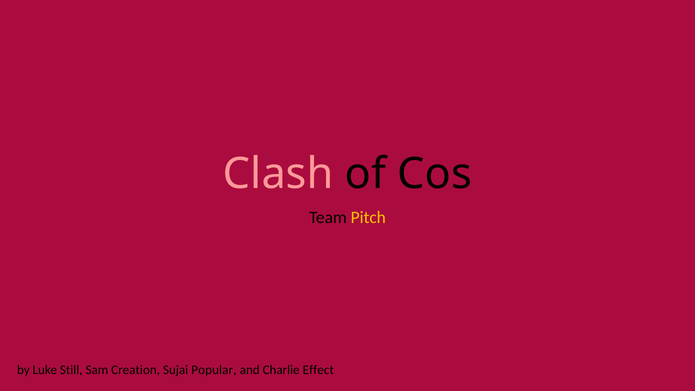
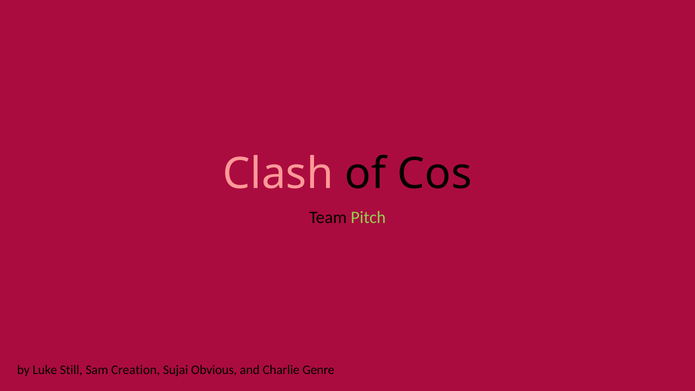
Pitch colour: yellow -> light green (368, 217)
Popular: Popular -> Obvious (214, 370)
Effect: Effect -> Genre (318, 370)
